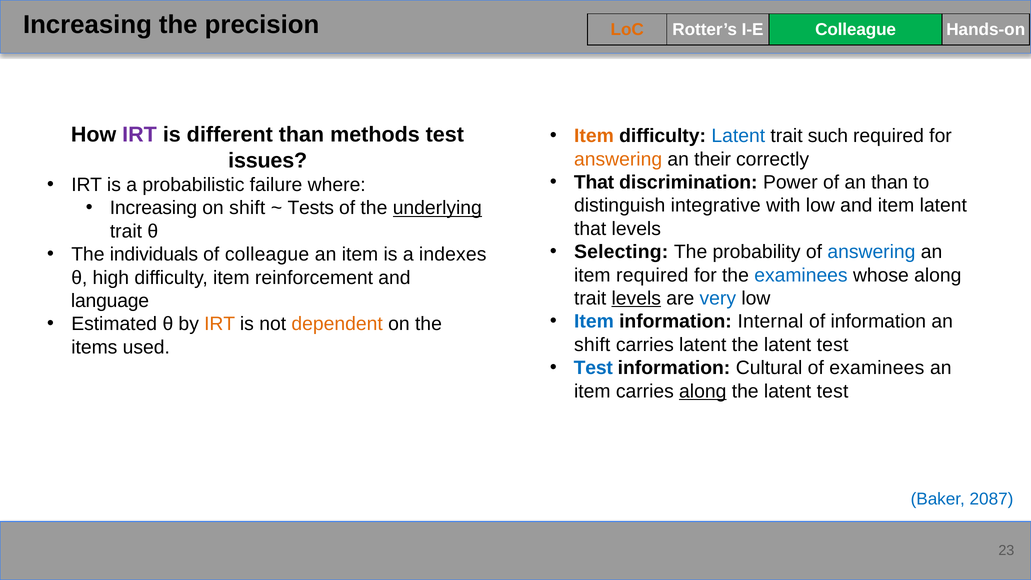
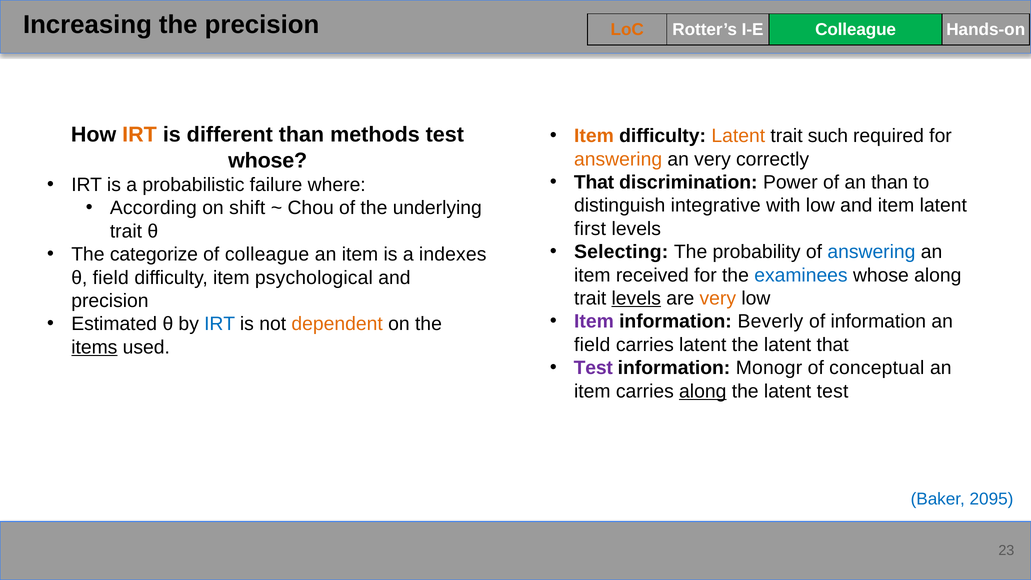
IRT colour: purple -> orange (140, 135)
Latent colour: blue -> orange (738, 136)
an their: their -> very (713, 159)
issues: issues -> whose (268, 161)
Increasing: Increasing -> According (153, 208)
Tests: Tests -> Chou (311, 208)
underlying underline: present -> none (437, 208)
that: that -> first (590, 229)
individuals: individuals -> categorize (154, 254)
item required: required -> received (652, 275)
θ high: high -> field (111, 278)
reinforcement: reinforcement -> psychological (314, 278)
very colour: blue -> orange (718, 298)
language: language -> precision (110, 301)
Item colour: blue -> purple (594, 321)
Internal: Internal -> Beverly (770, 321)
IRT colour: orange -> blue (220, 324)
shift: shift -> field (592, 345)
test: test -> that (833, 345)
items underline: none -> present (94, 347)
Test colour: blue -> purple (593, 368)
Cultural: Cultural -> Monogr (769, 368)
of examinees: examinees -> conceptual (877, 368)
2087: 2087 -> 2095 (992, 499)
